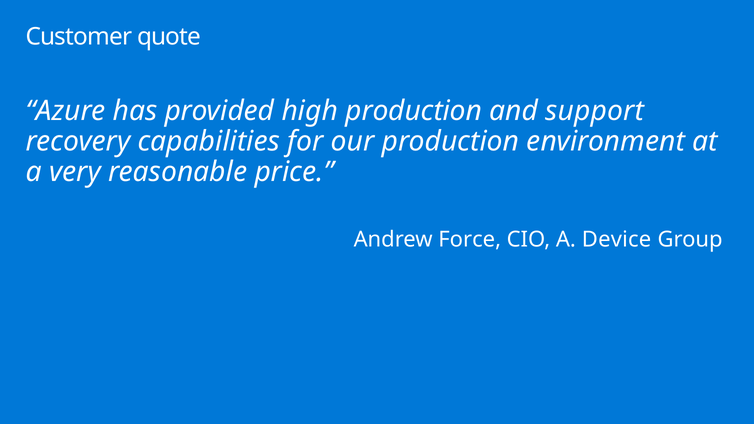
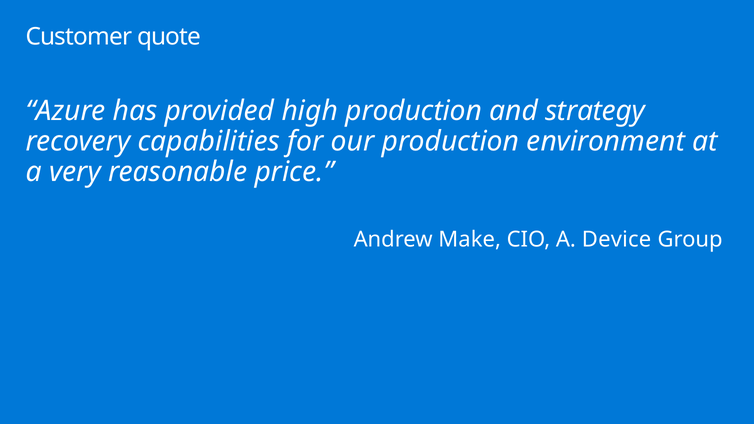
support: support -> strategy (595, 111)
Force: Force -> Make (470, 240)
